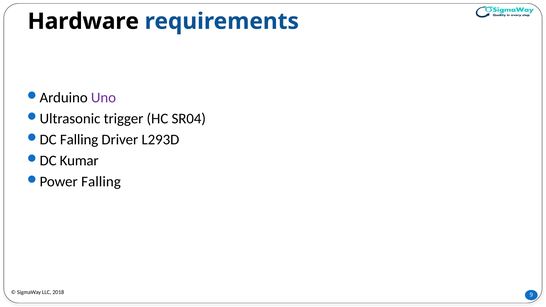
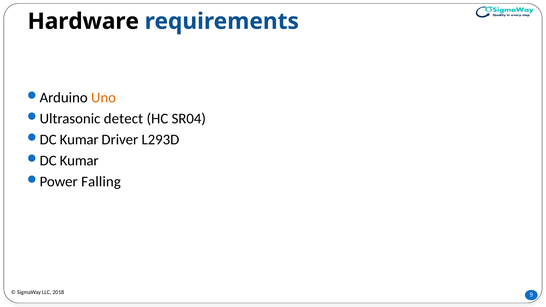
Uno colour: purple -> orange (103, 98)
trigger: trigger -> detect (123, 119)
Falling: Falling -> Kumar (79, 140)
